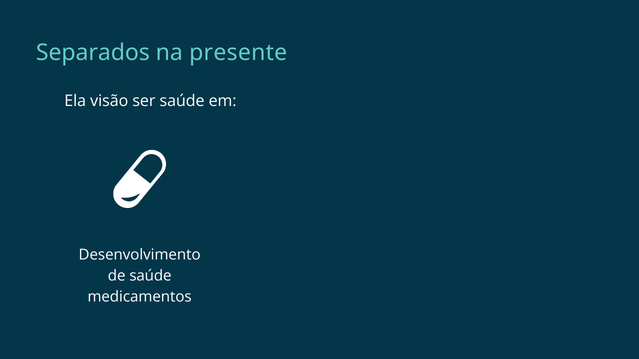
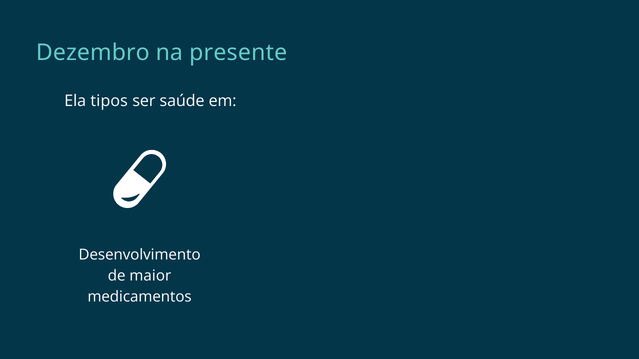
Separados: Separados -> Dezembro (93, 53)
visão: visão -> tipos (109, 101)
de saúde: saúde -> maior (150, 276)
